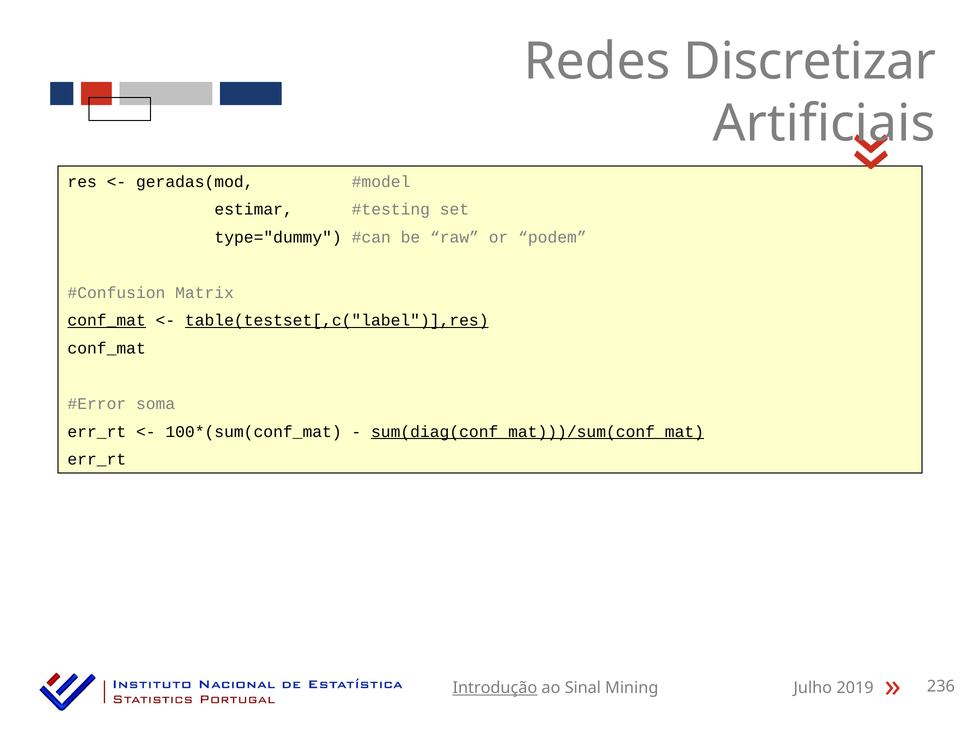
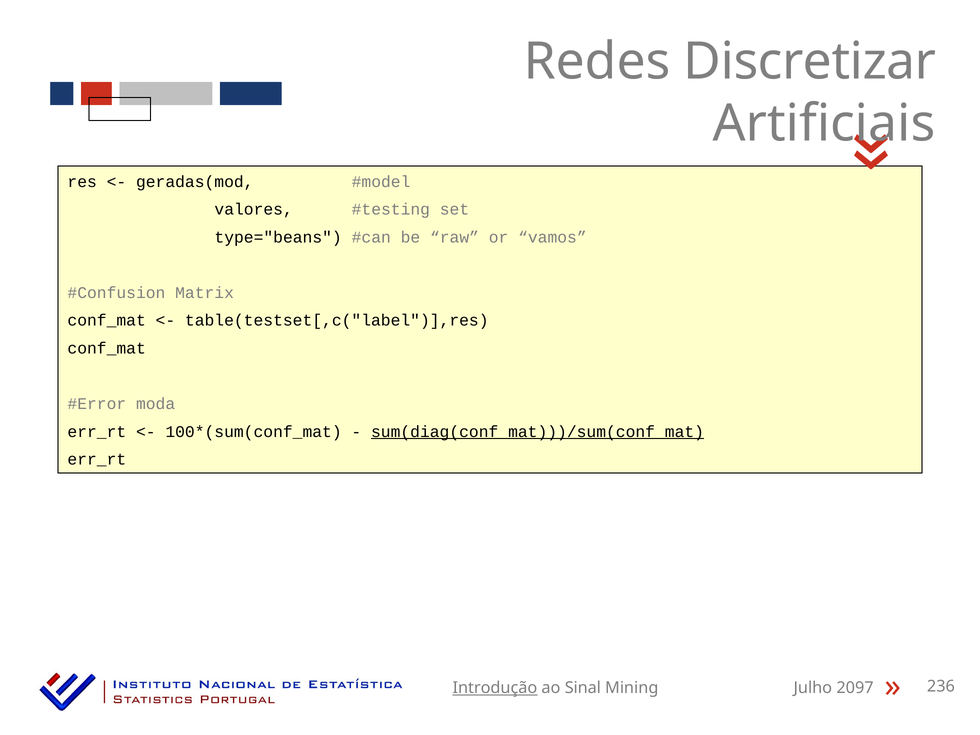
estimar: estimar -> valores (254, 209)
type="dummy: type="dummy -> type="beans (278, 237)
podem: podem -> vamos (552, 237)
conf_mat underline: present -> none (107, 321)
table(testset[,c("label")],res underline: present -> none (337, 321)
soma: soma -> moda (156, 404)
2019: 2019 -> 2097 (855, 688)
